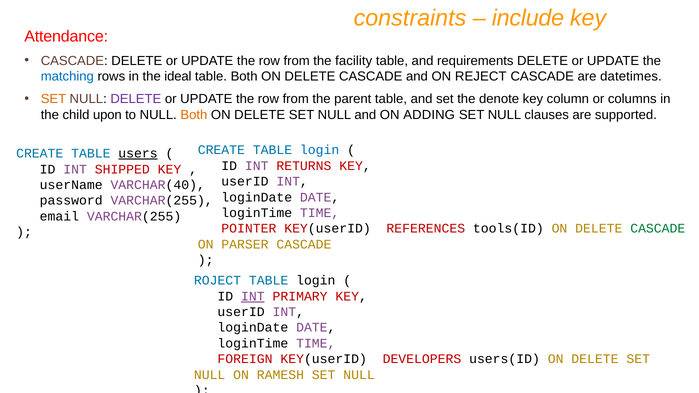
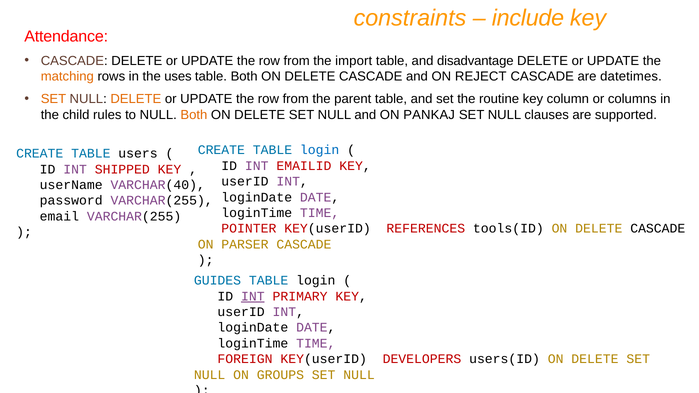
facility: facility -> import (354, 61)
requirements: requirements -> disadvantage (475, 61)
matching colour: blue -> orange (67, 76)
ideal: ideal -> uses (178, 76)
DELETE colour: purple -> orange (136, 99)
denote: denote -> routine (499, 99)
upon: upon -> rules (107, 115)
ADDING: ADDING -> PANKAJ (429, 115)
users underline: present -> none (138, 154)
RETURNS: RETURNS -> EMAILID (304, 166)
CASCADE colour: green -> black (658, 229)
ROJECT: ROJECT -> GUIDES (217, 281)
RAMESH: RAMESH -> GROUPS (280, 375)
